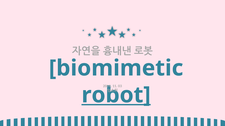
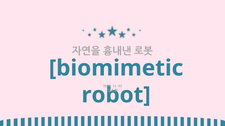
robot underline: present -> none (116, 95)
